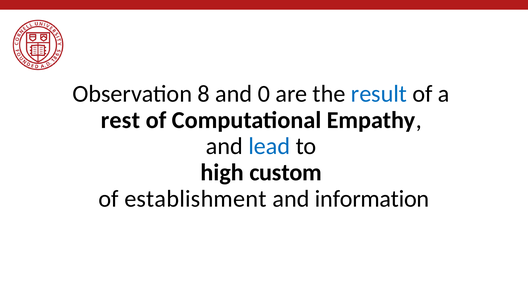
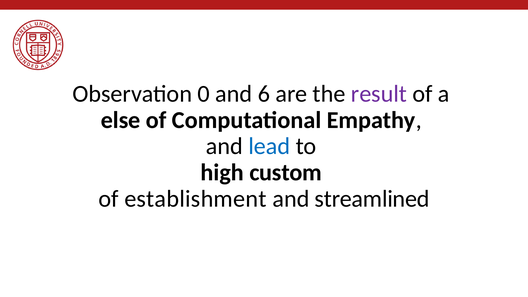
8: 8 -> 0 (204, 94)
0: 0 -> 6 (264, 94)
result colour: blue -> purple (379, 94)
rest: rest -> else (121, 120)
information: information -> streamlined (372, 199)
